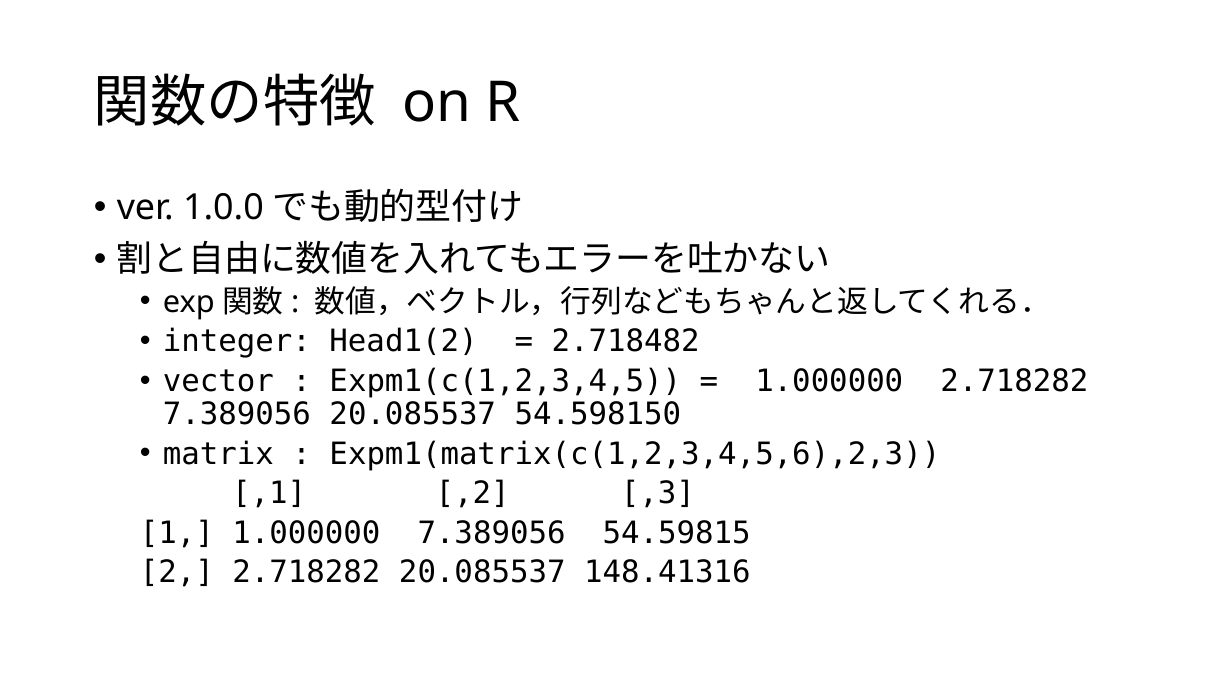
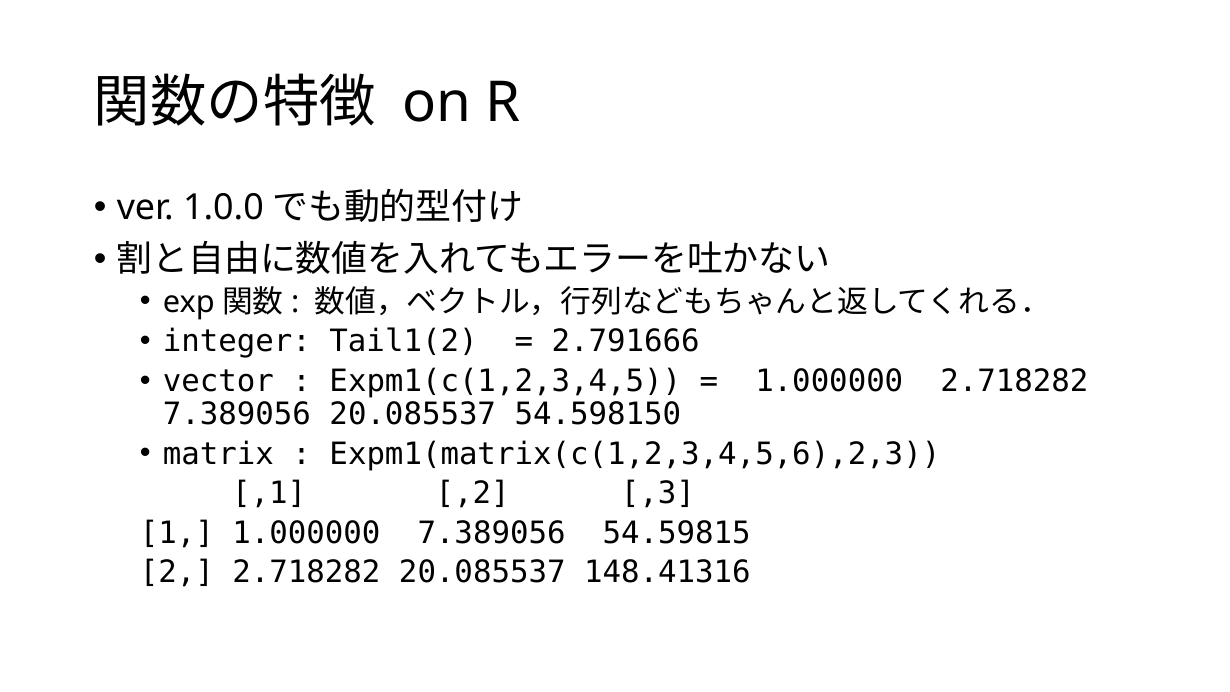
Head1(2: Head1(2 -> Tail1(2 (404, 342)
2.718482: 2.718482 -> 2.791666 (626, 342)
